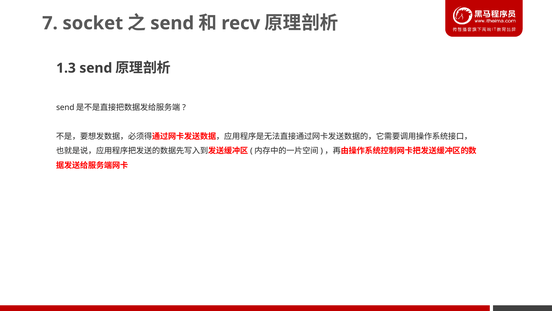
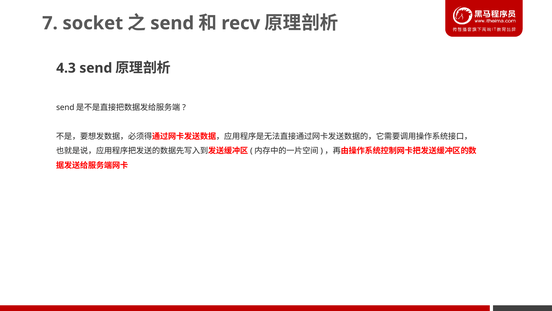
1.3: 1.3 -> 4.3 (66, 68)
